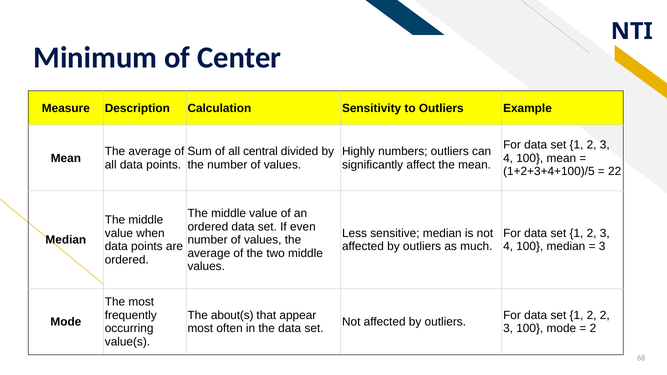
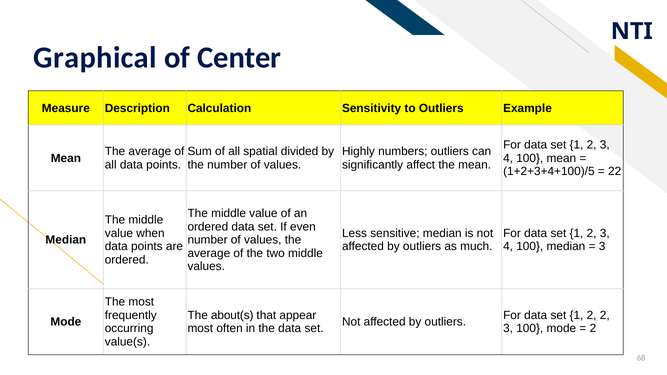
Minimum: Minimum -> Graphical (95, 58)
central: central -> spatial (260, 152)
